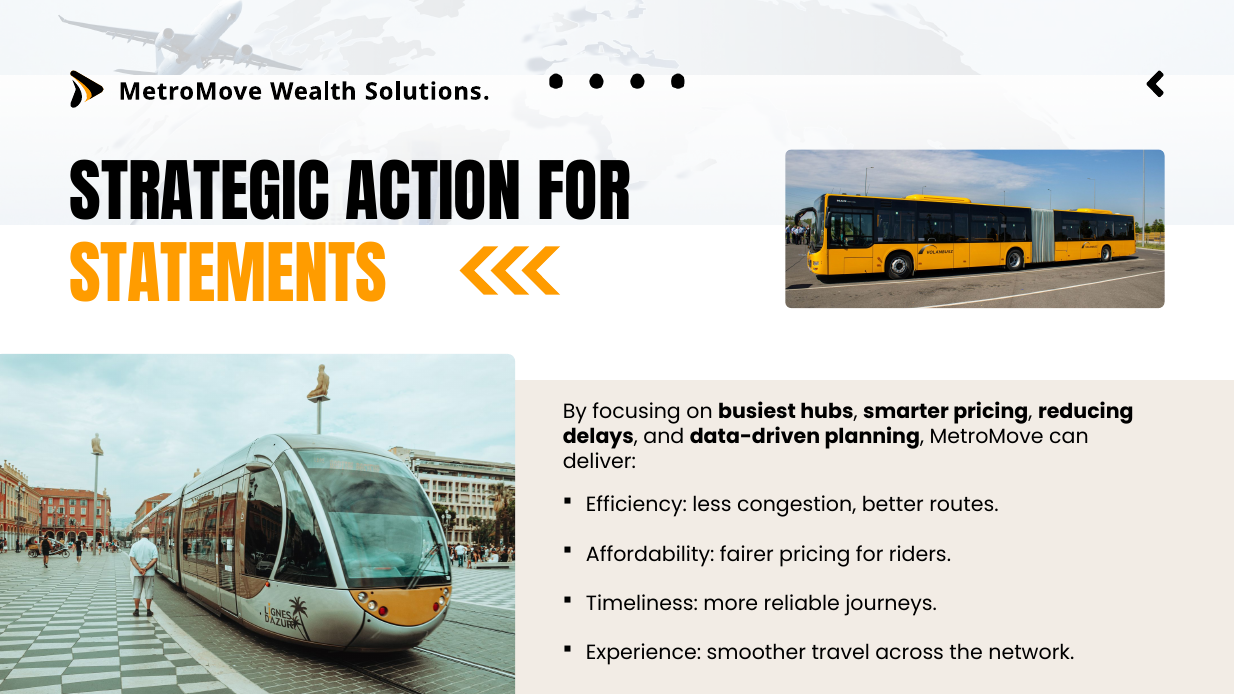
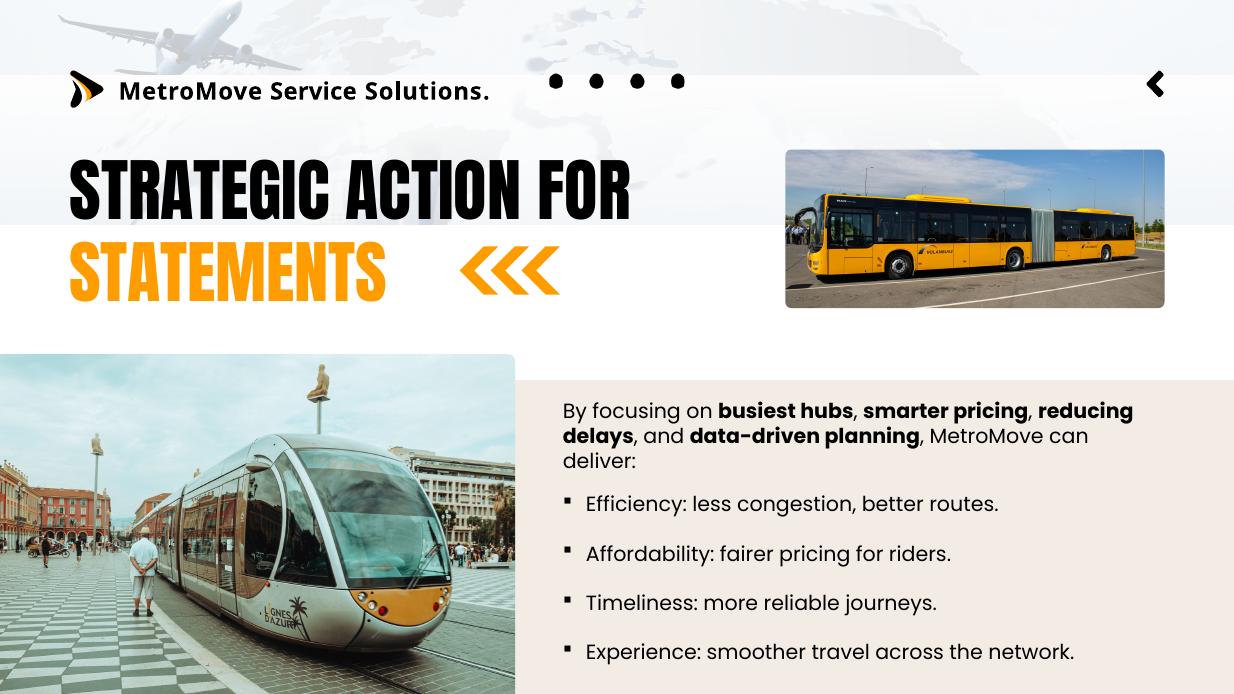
Wealth: Wealth -> Service (313, 92)
